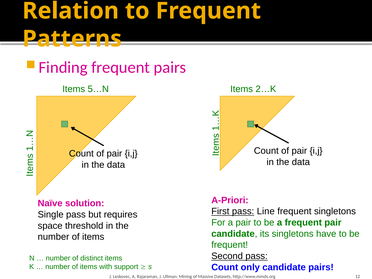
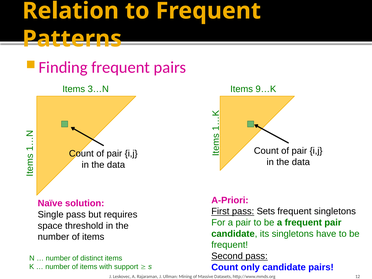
5…N: 5…N -> 3…N (98, 89)
2…K: 2…K -> 9…K (266, 89)
Line: Line -> Sets (266, 211)
